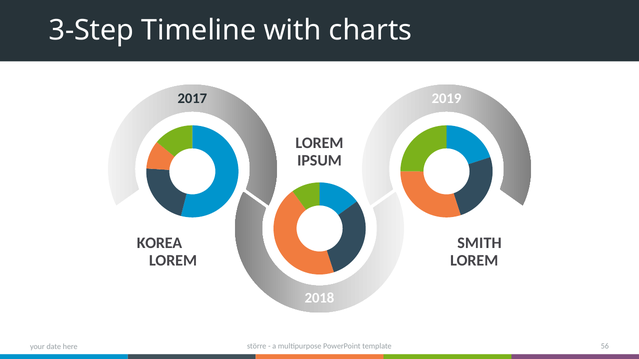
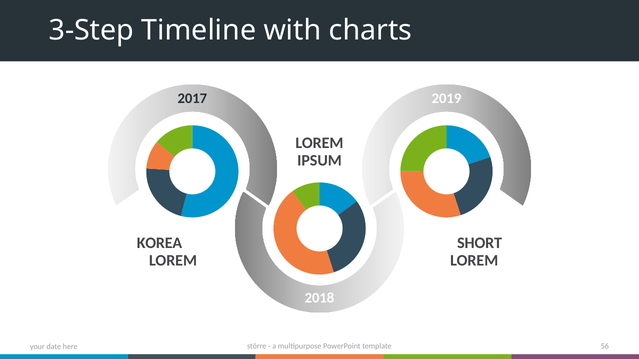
SMITH: SMITH -> SHORT (480, 243)
